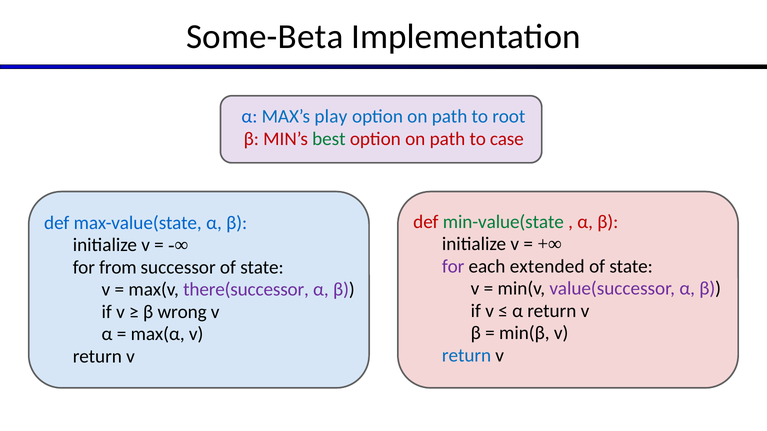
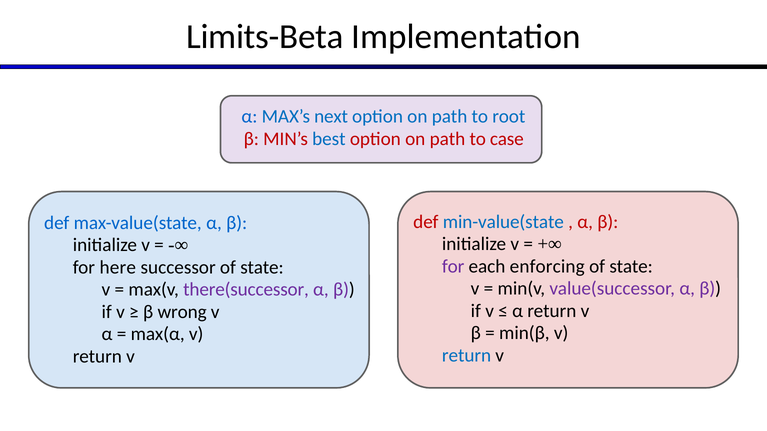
Some-Beta: Some-Beta -> Limits-Beta (265, 37)
play: play -> next (331, 117)
best colour: green -> blue (329, 139)
min-value(state colour: green -> blue (503, 222)
extended: extended -> enforcing (547, 267)
from: from -> here (118, 268)
